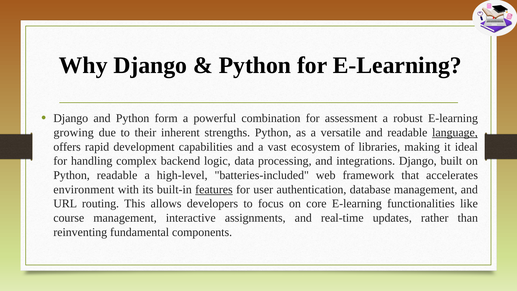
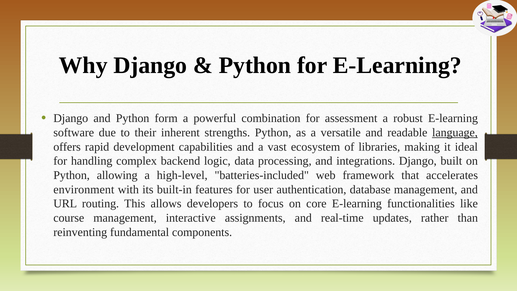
growing: growing -> software (74, 133)
Python readable: readable -> allowing (117, 175)
features underline: present -> none (214, 189)
